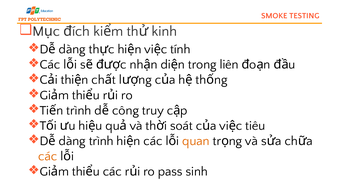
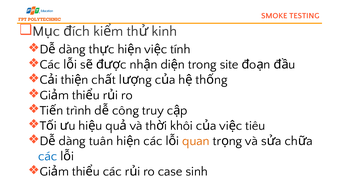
liên: liên -> site (229, 64)
soát: soát -> khôi (182, 125)
dàng trình: trình -> tuân (101, 141)
các colour: orange -> blue (48, 156)
pass: pass -> case (170, 171)
